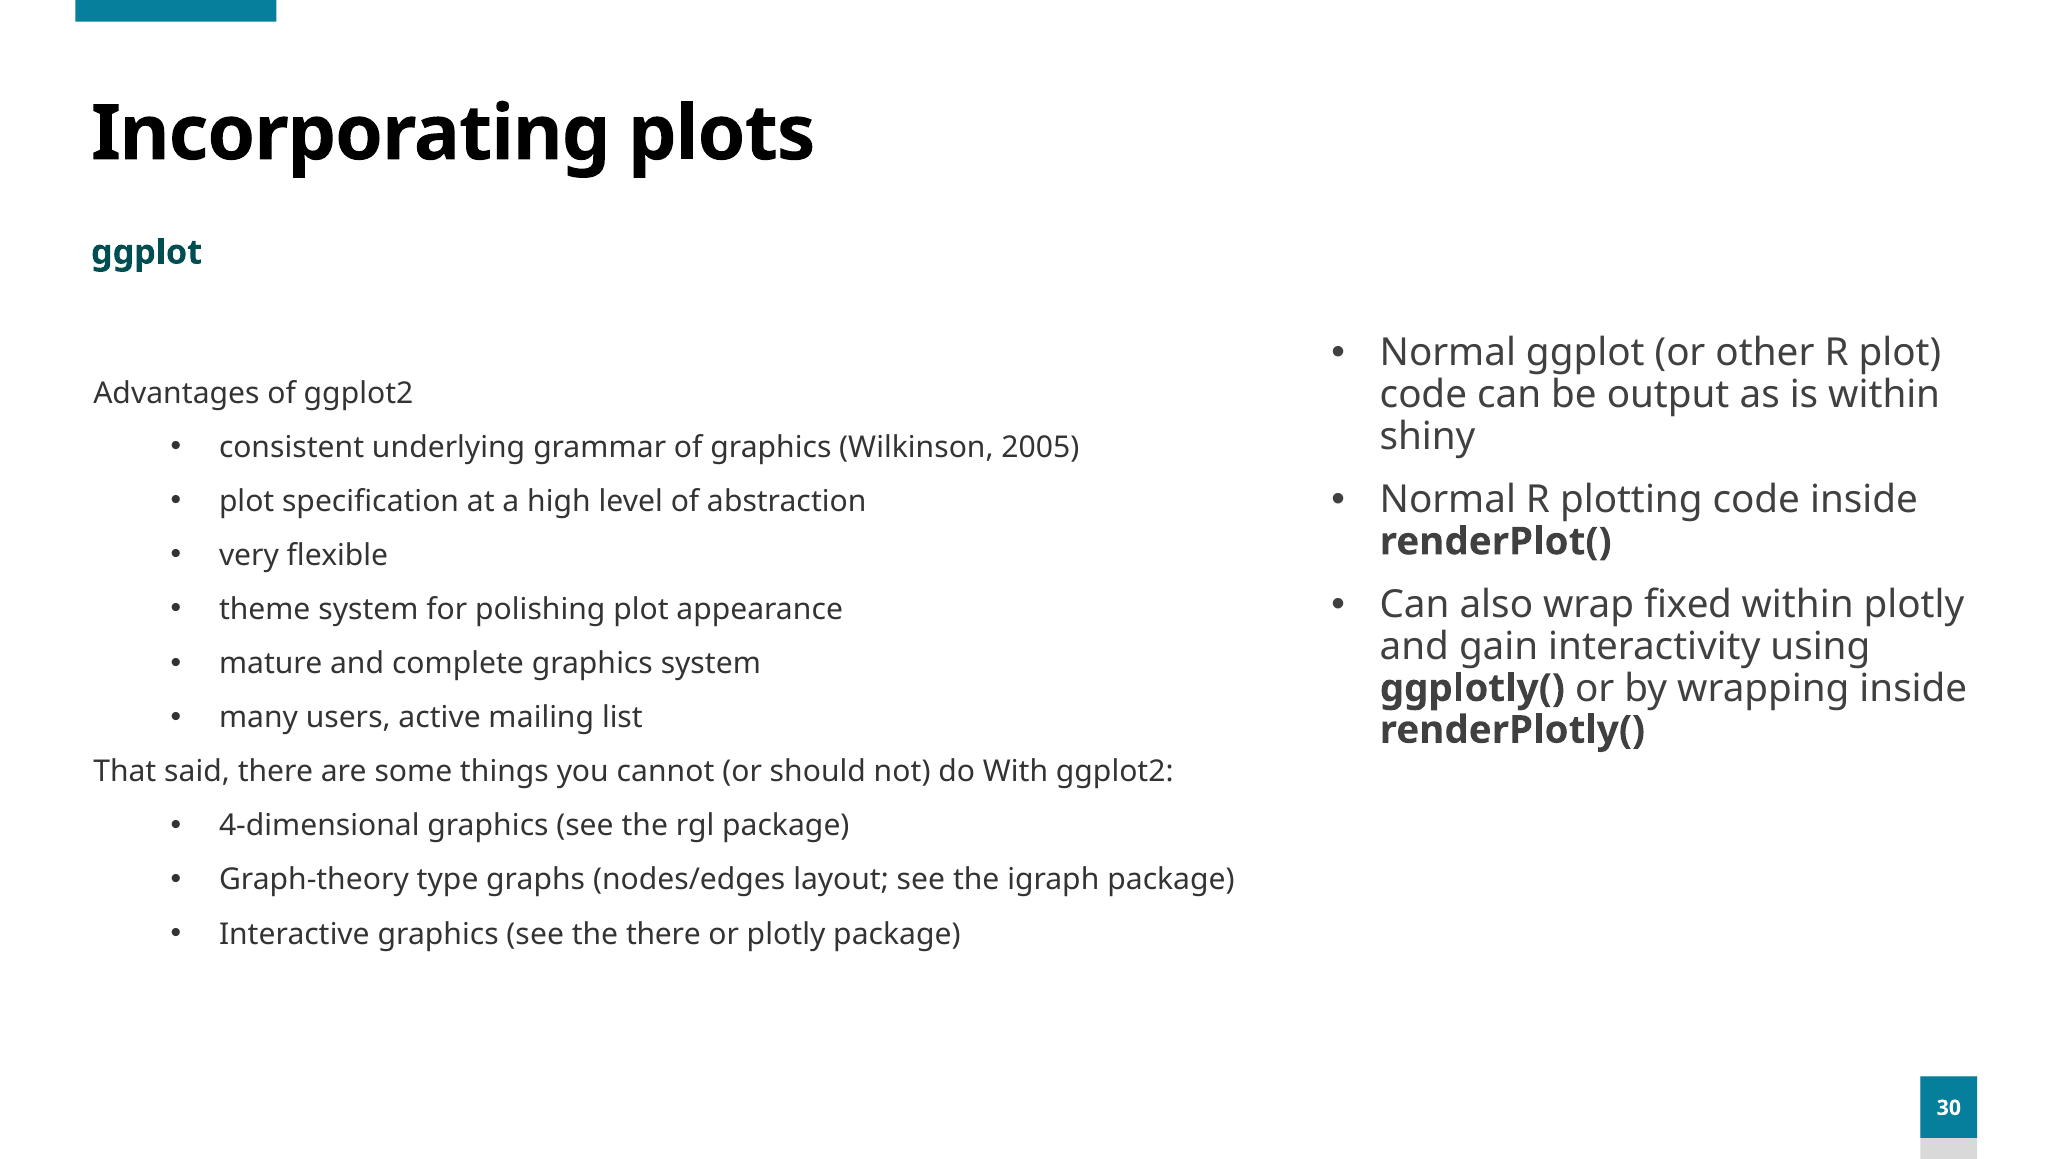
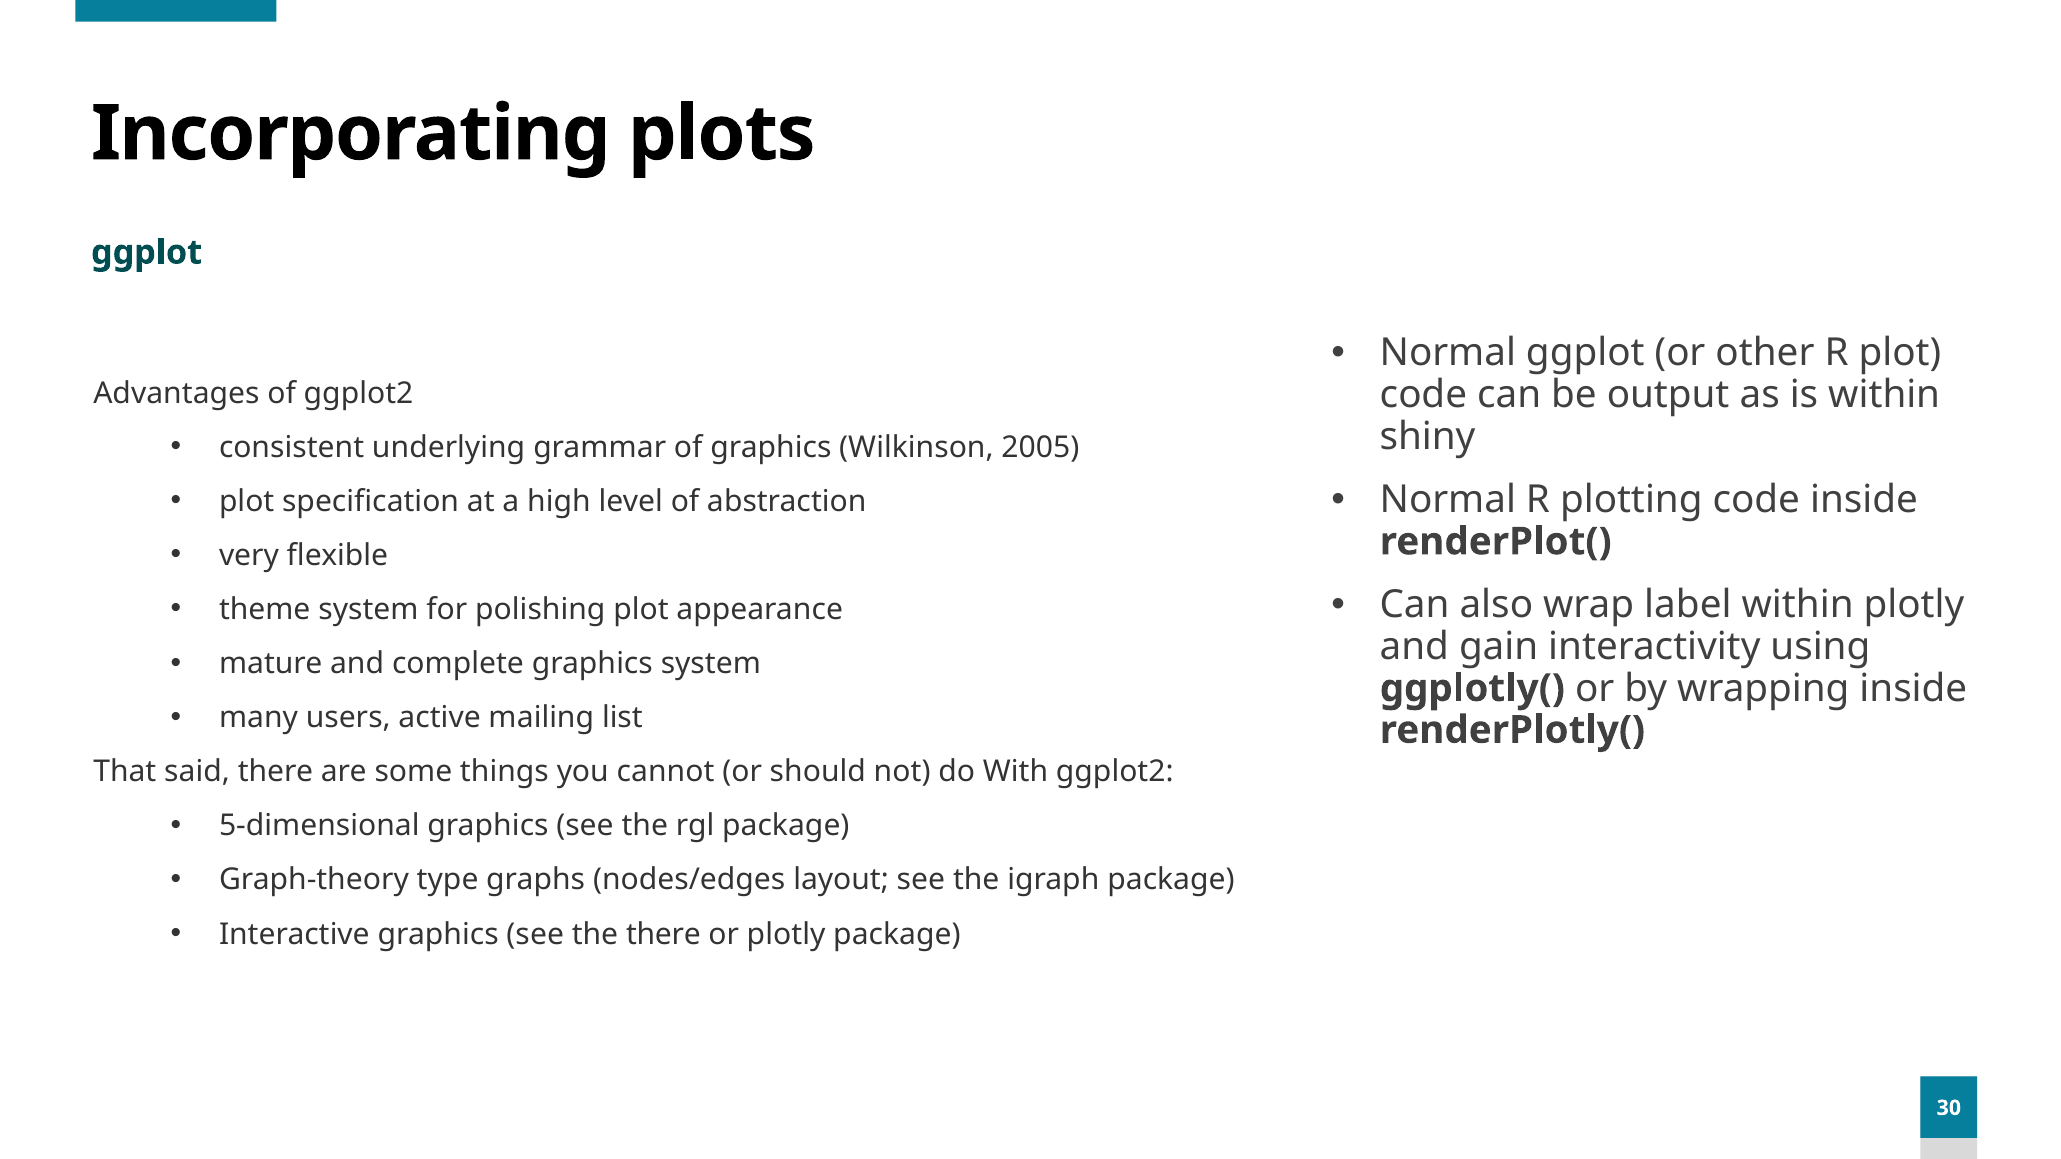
fixed: fixed -> label (1688, 605)
4-dimensional: 4-dimensional -> 5-dimensional (319, 826)
